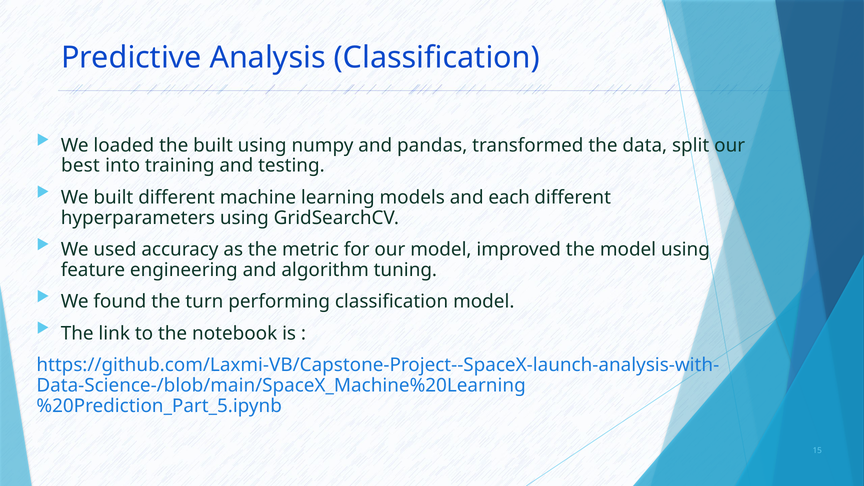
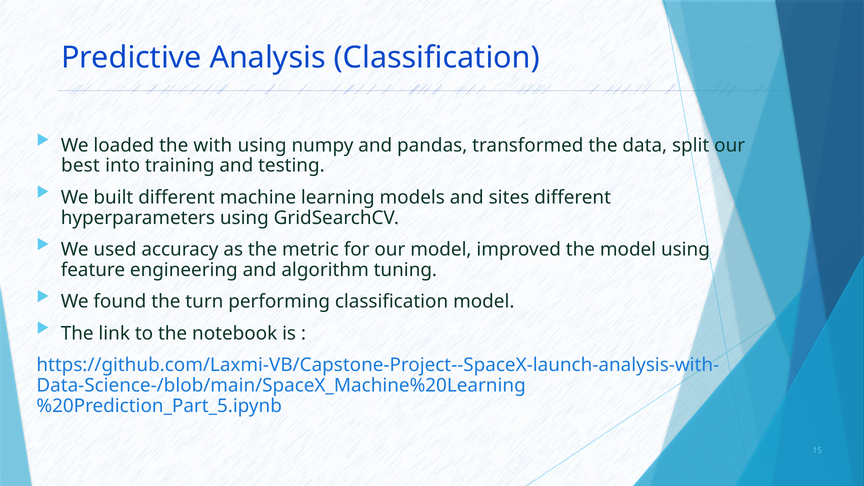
the built: built -> with (213, 145)
each: each -> sites (509, 197)
